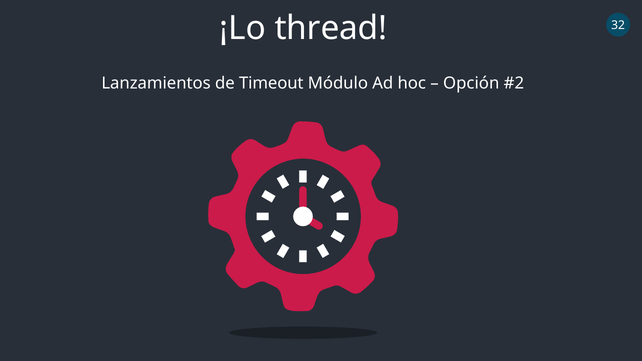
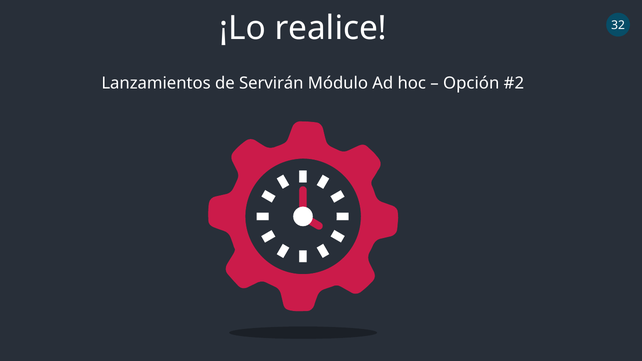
thread: thread -> realice (331, 28)
Timeout: Timeout -> Servirán (271, 83)
